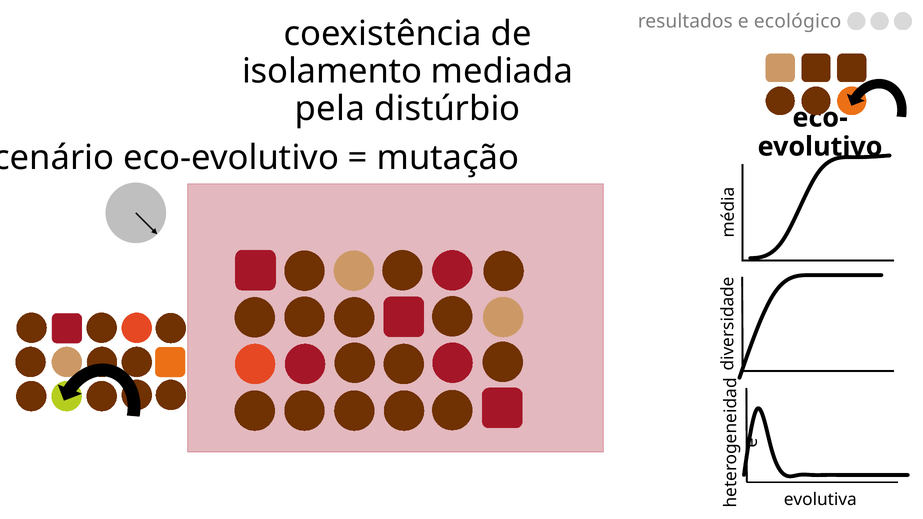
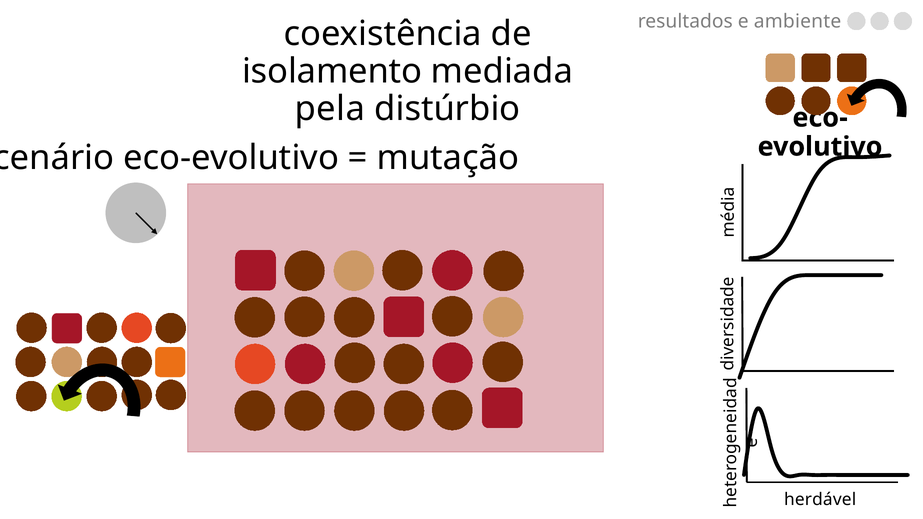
ecológico: ecológico -> ambiente (798, 22)
evolutiva: evolutiva -> herdável (820, 500)
